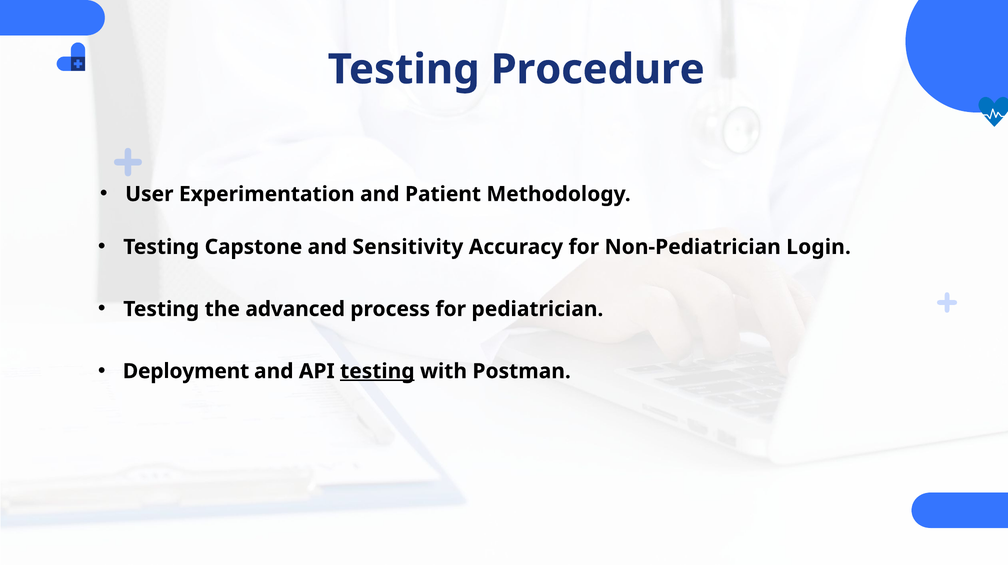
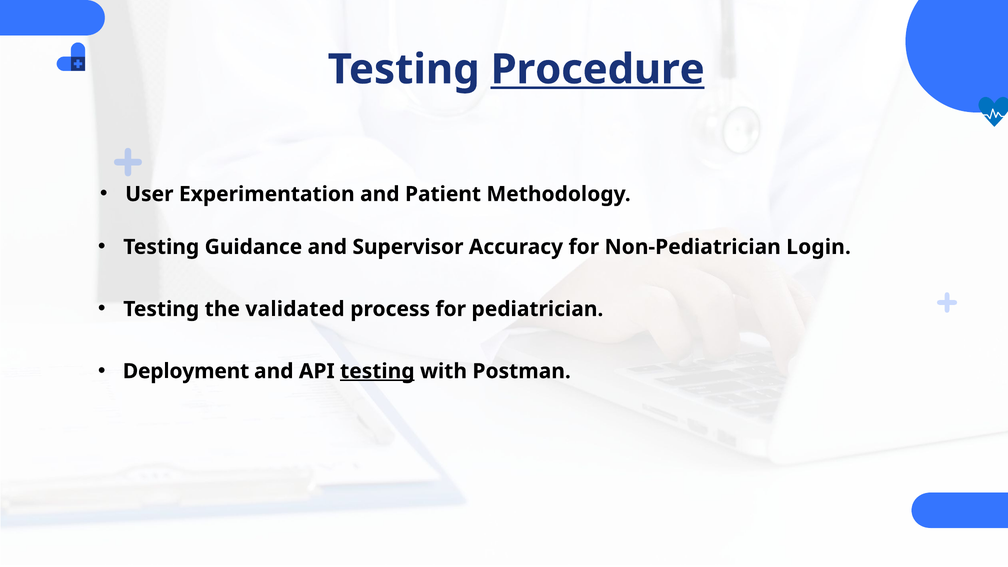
Procedure underline: none -> present (598, 69)
Capstone: Capstone -> Guidance (253, 247)
Sensitivity: Sensitivity -> Supervisor (408, 247)
advanced: advanced -> validated (295, 309)
